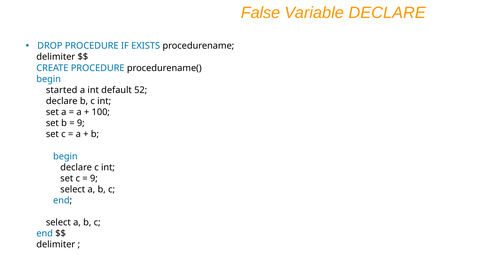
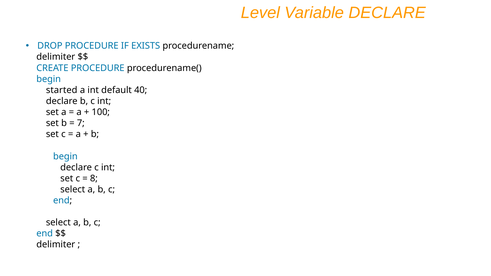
False: False -> Level (260, 13)
52: 52 -> 40 (141, 90)
9: 9 -> 7 (81, 123)
9: 9 -> 8 (94, 179)
